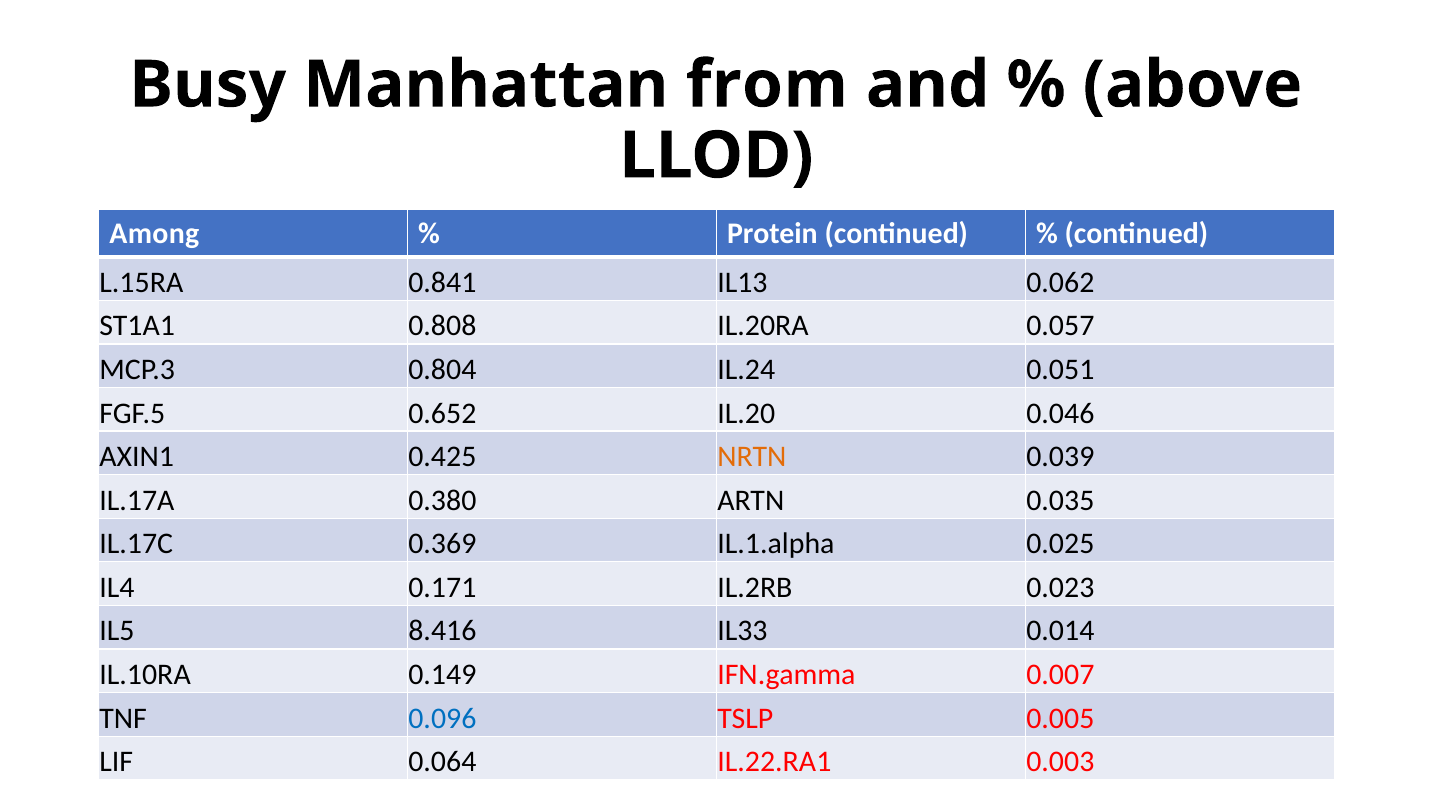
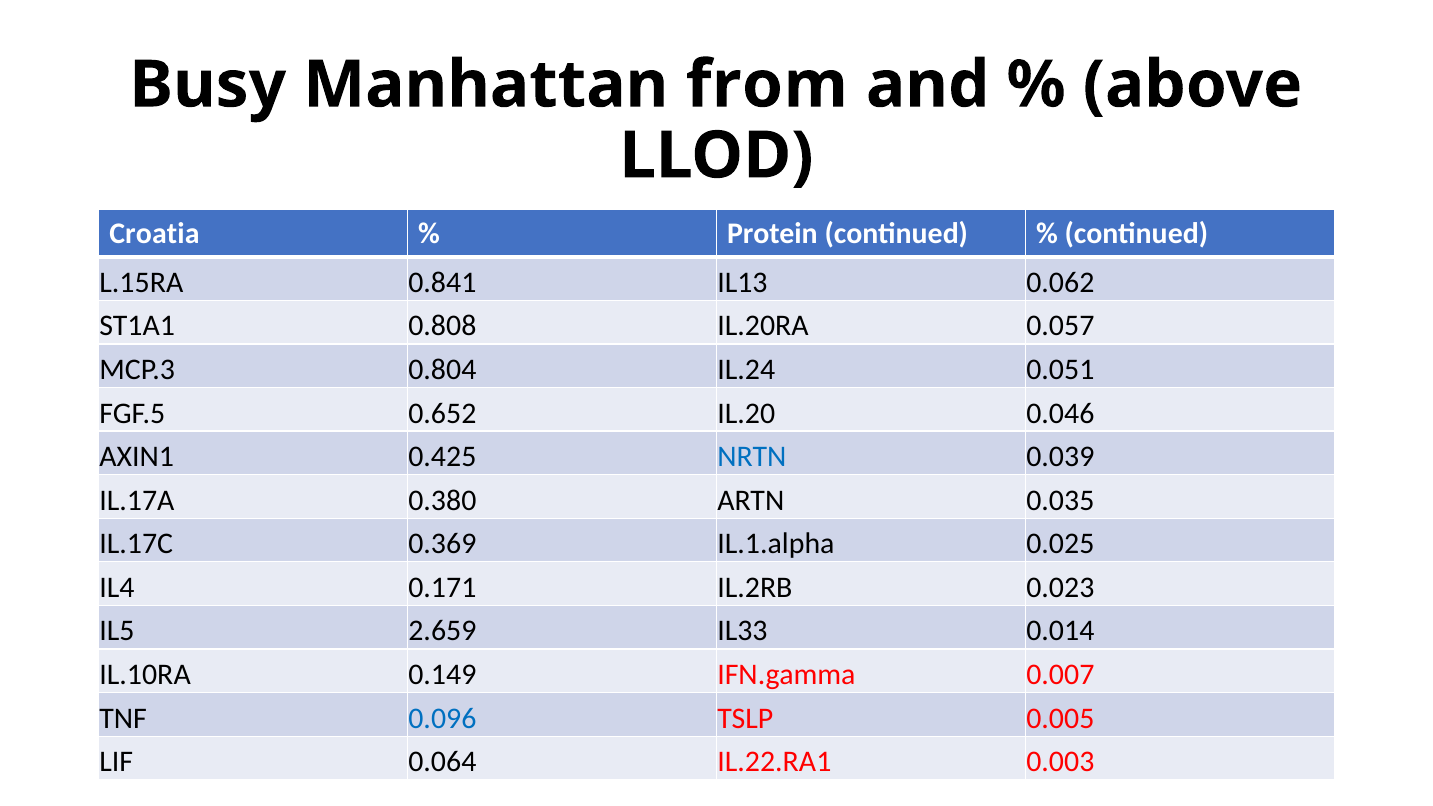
Among: Among -> Croatia (154, 233)
NRTN colour: orange -> blue (752, 457)
8.416: 8.416 -> 2.659 (442, 631)
